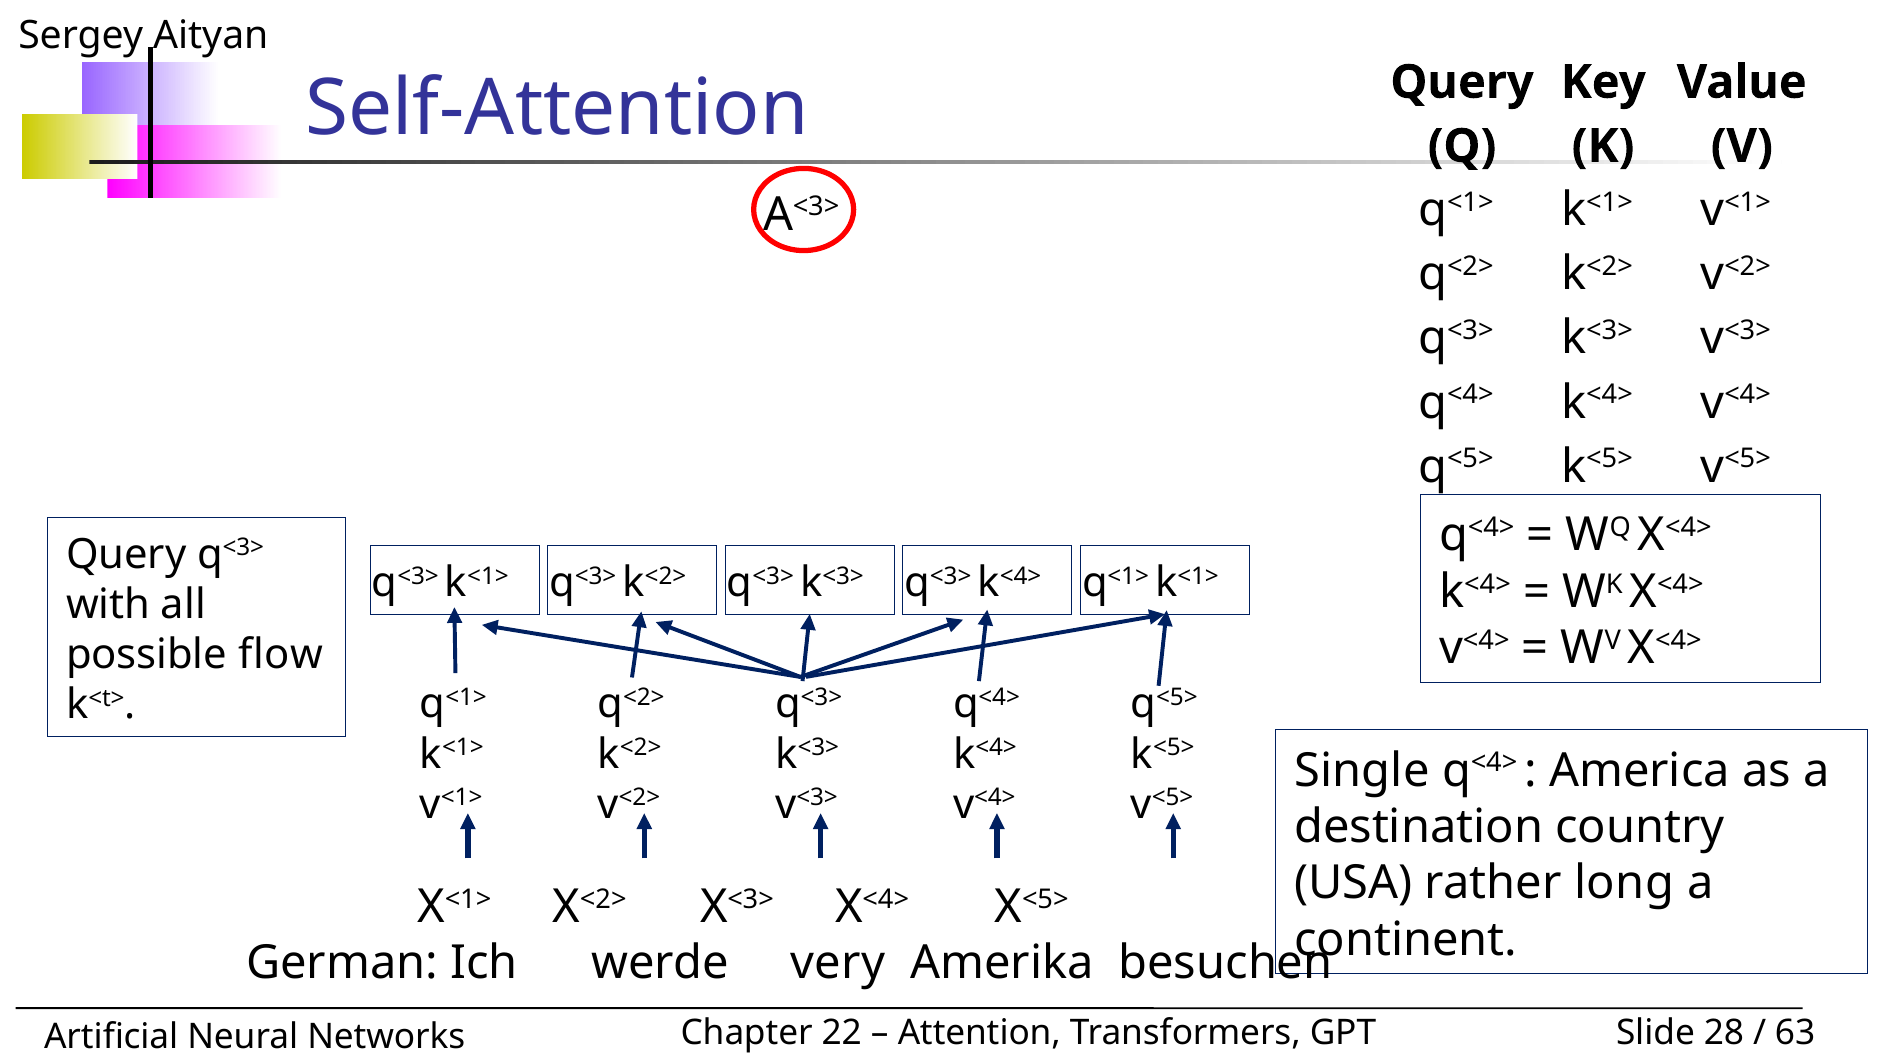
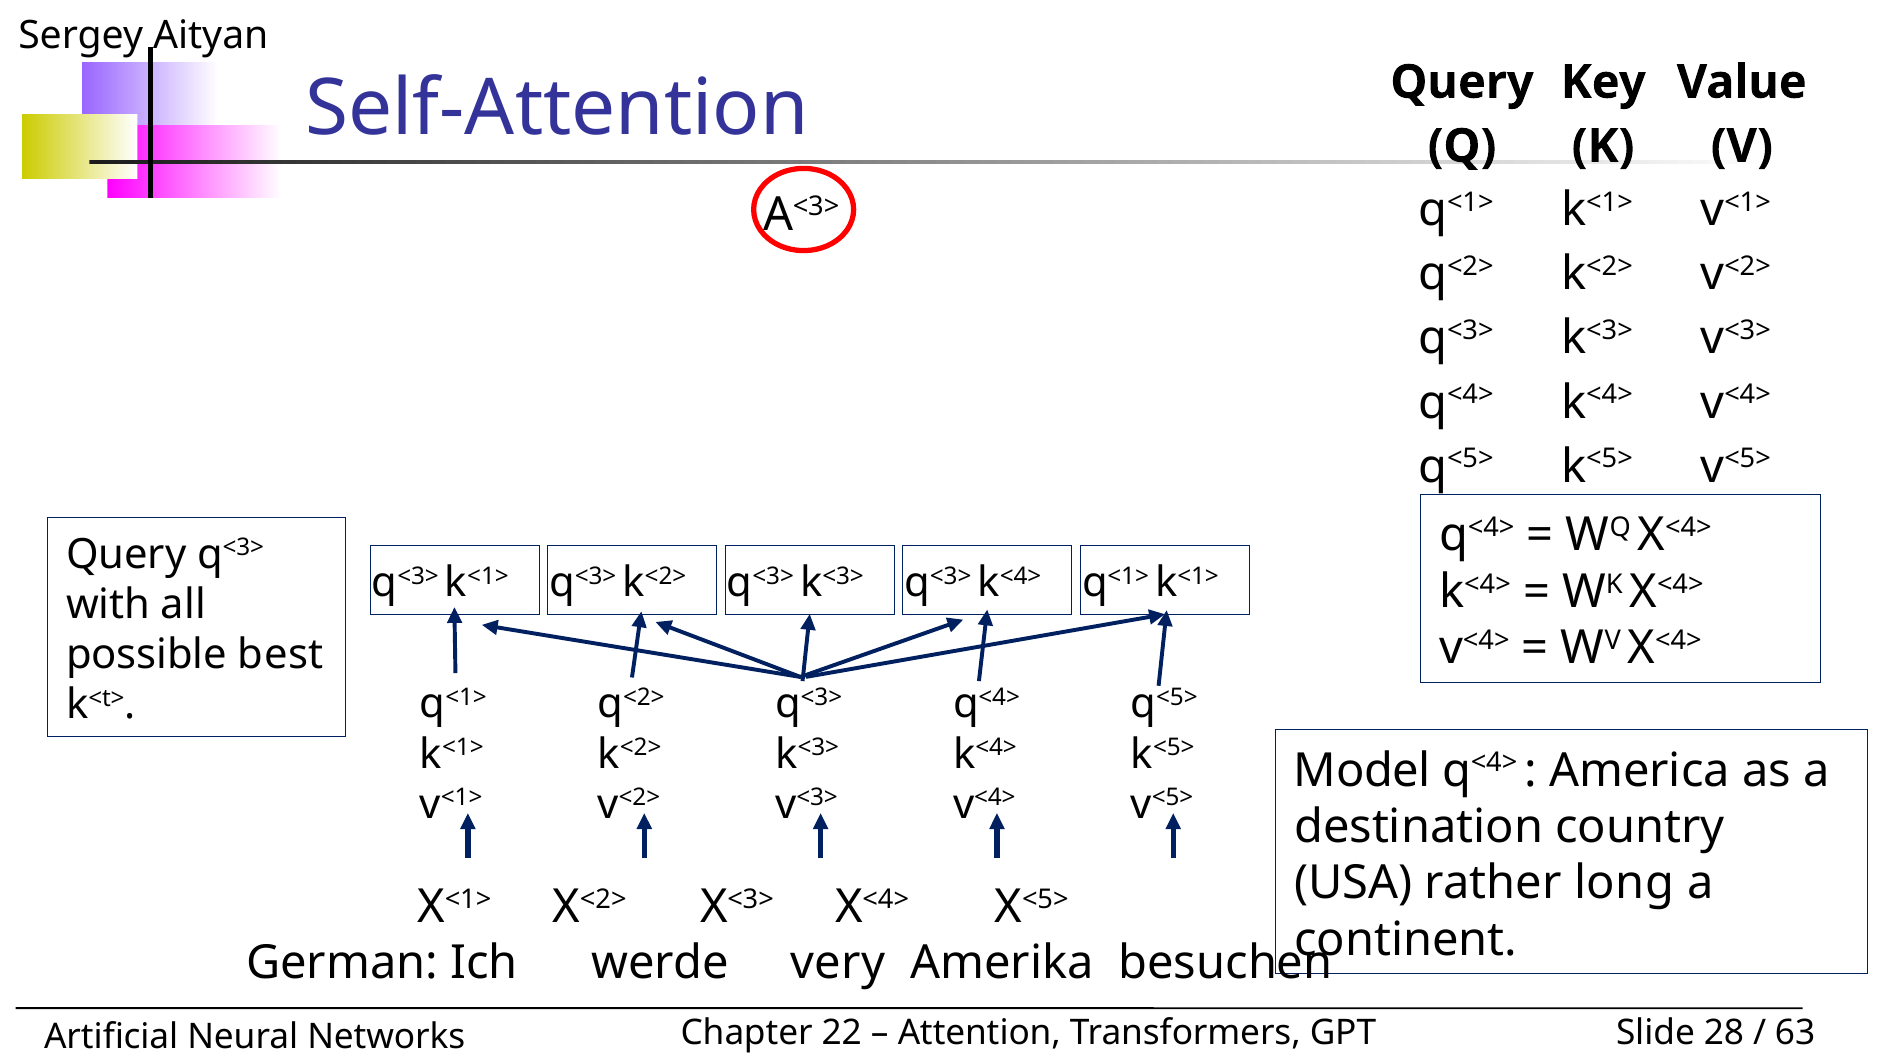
flow: flow -> best (281, 655)
Single: Single -> Model (1362, 771)
